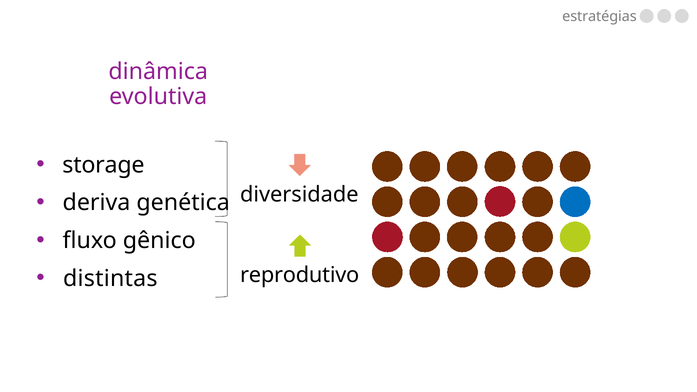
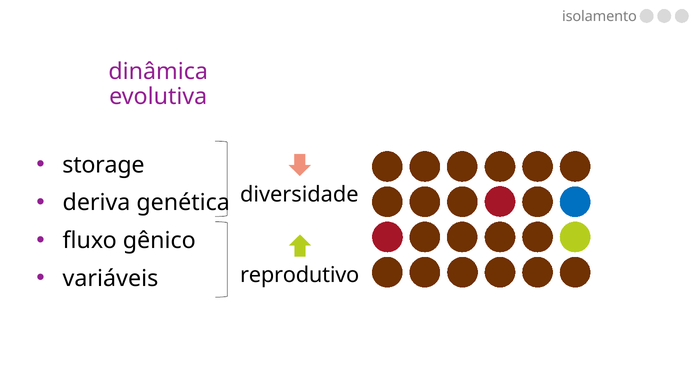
estratégias: estratégias -> isolamento (599, 16)
distintas: distintas -> variáveis (110, 278)
